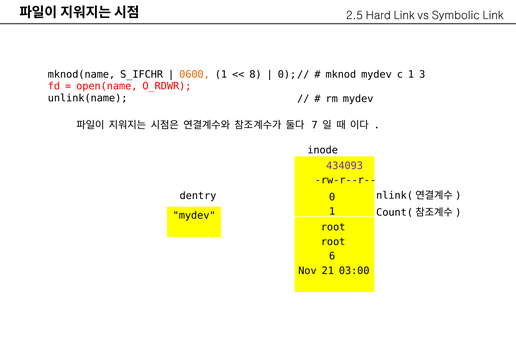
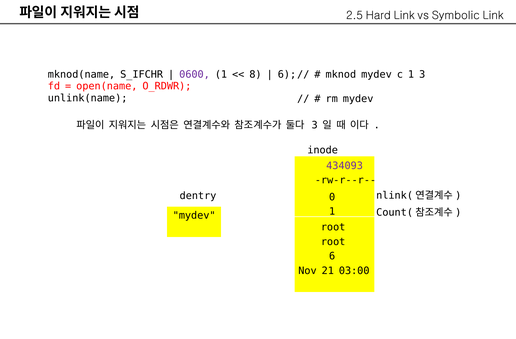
0600 colour: orange -> purple (195, 74)
0: 0 -> 6 (287, 74)
7: 7 -> 3 (315, 125)
